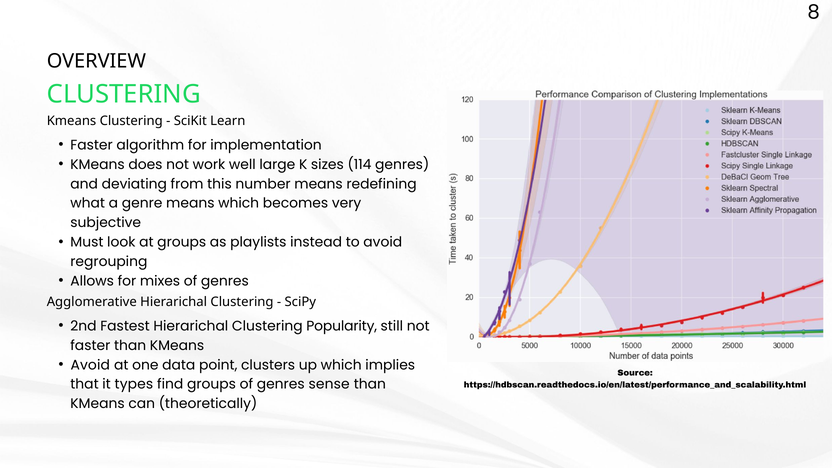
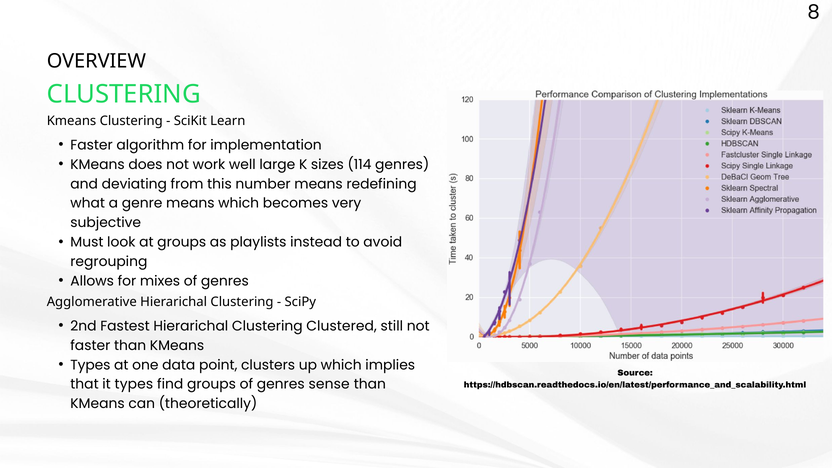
Popularity: Popularity -> Clustered (342, 326)
Avoid: Avoid -> Types (90, 365)
